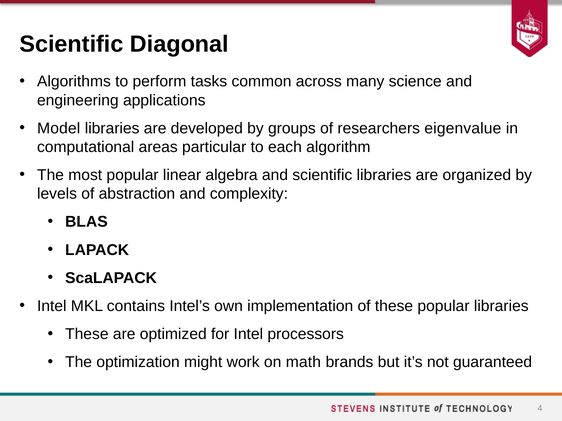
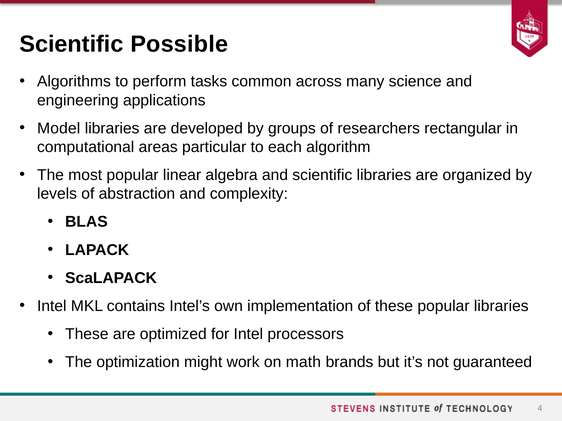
Diagonal: Diagonal -> Possible (179, 44)
eigenvalue: eigenvalue -> rectangular (463, 128)
